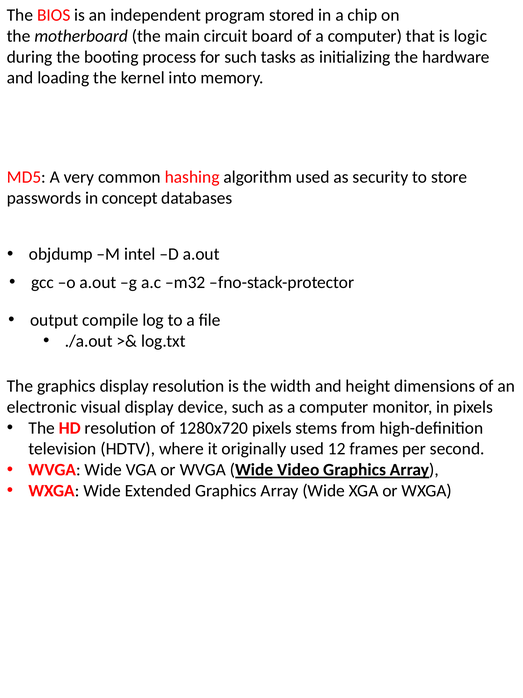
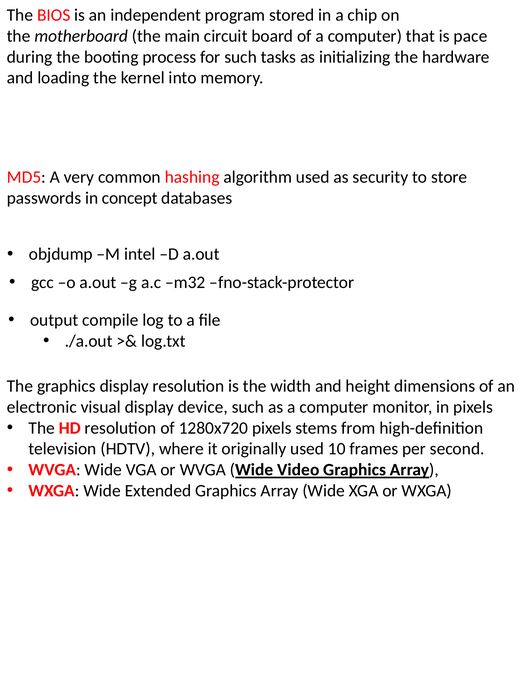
logic: logic -> pace (471, 36)
12: 12 -> 10 (337, 448)
